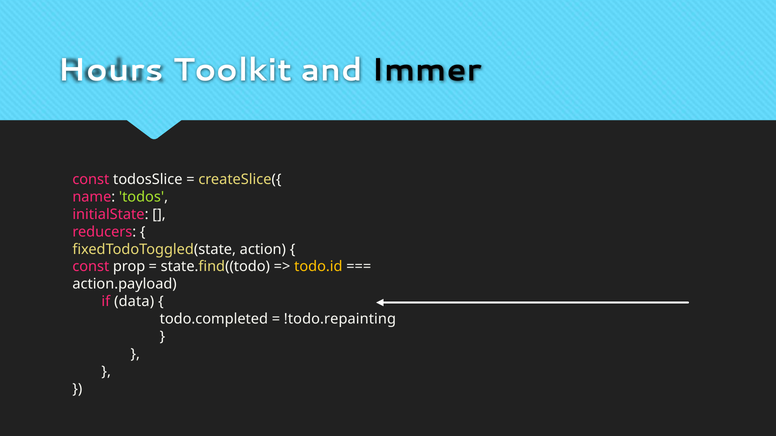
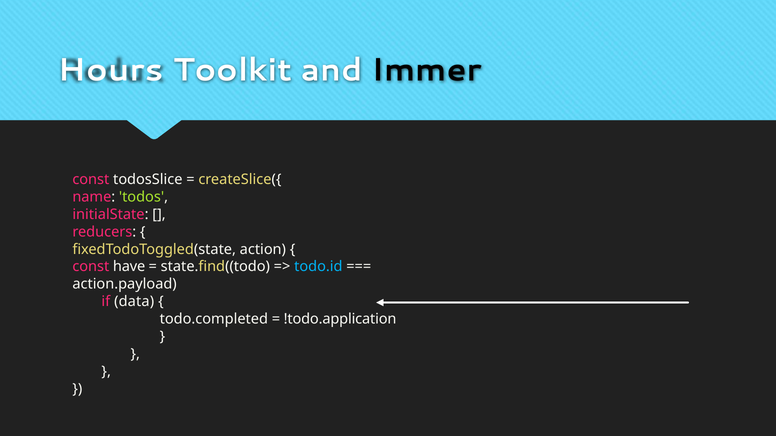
prop: prop -> have (129, 267)
todo.id colour: yellow -> light blue (318, 267)
!todo.repainting: !todo.repainting -> !todo.application (340, 319)
